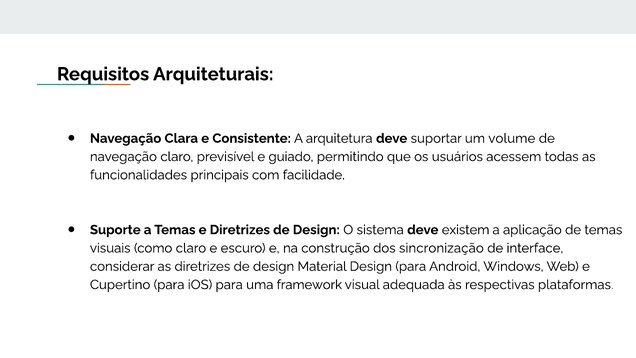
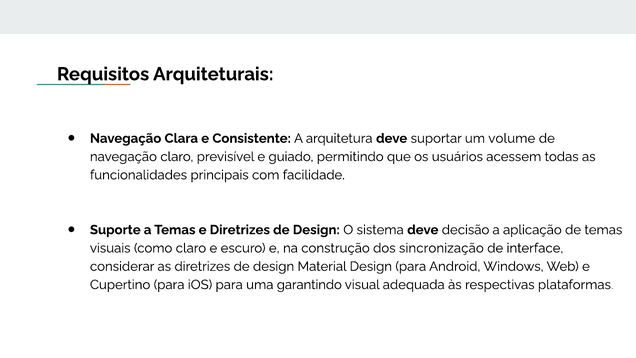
existem: existem -> decisão (466, 230)
framework: framework -> garantindo (309, 285)
